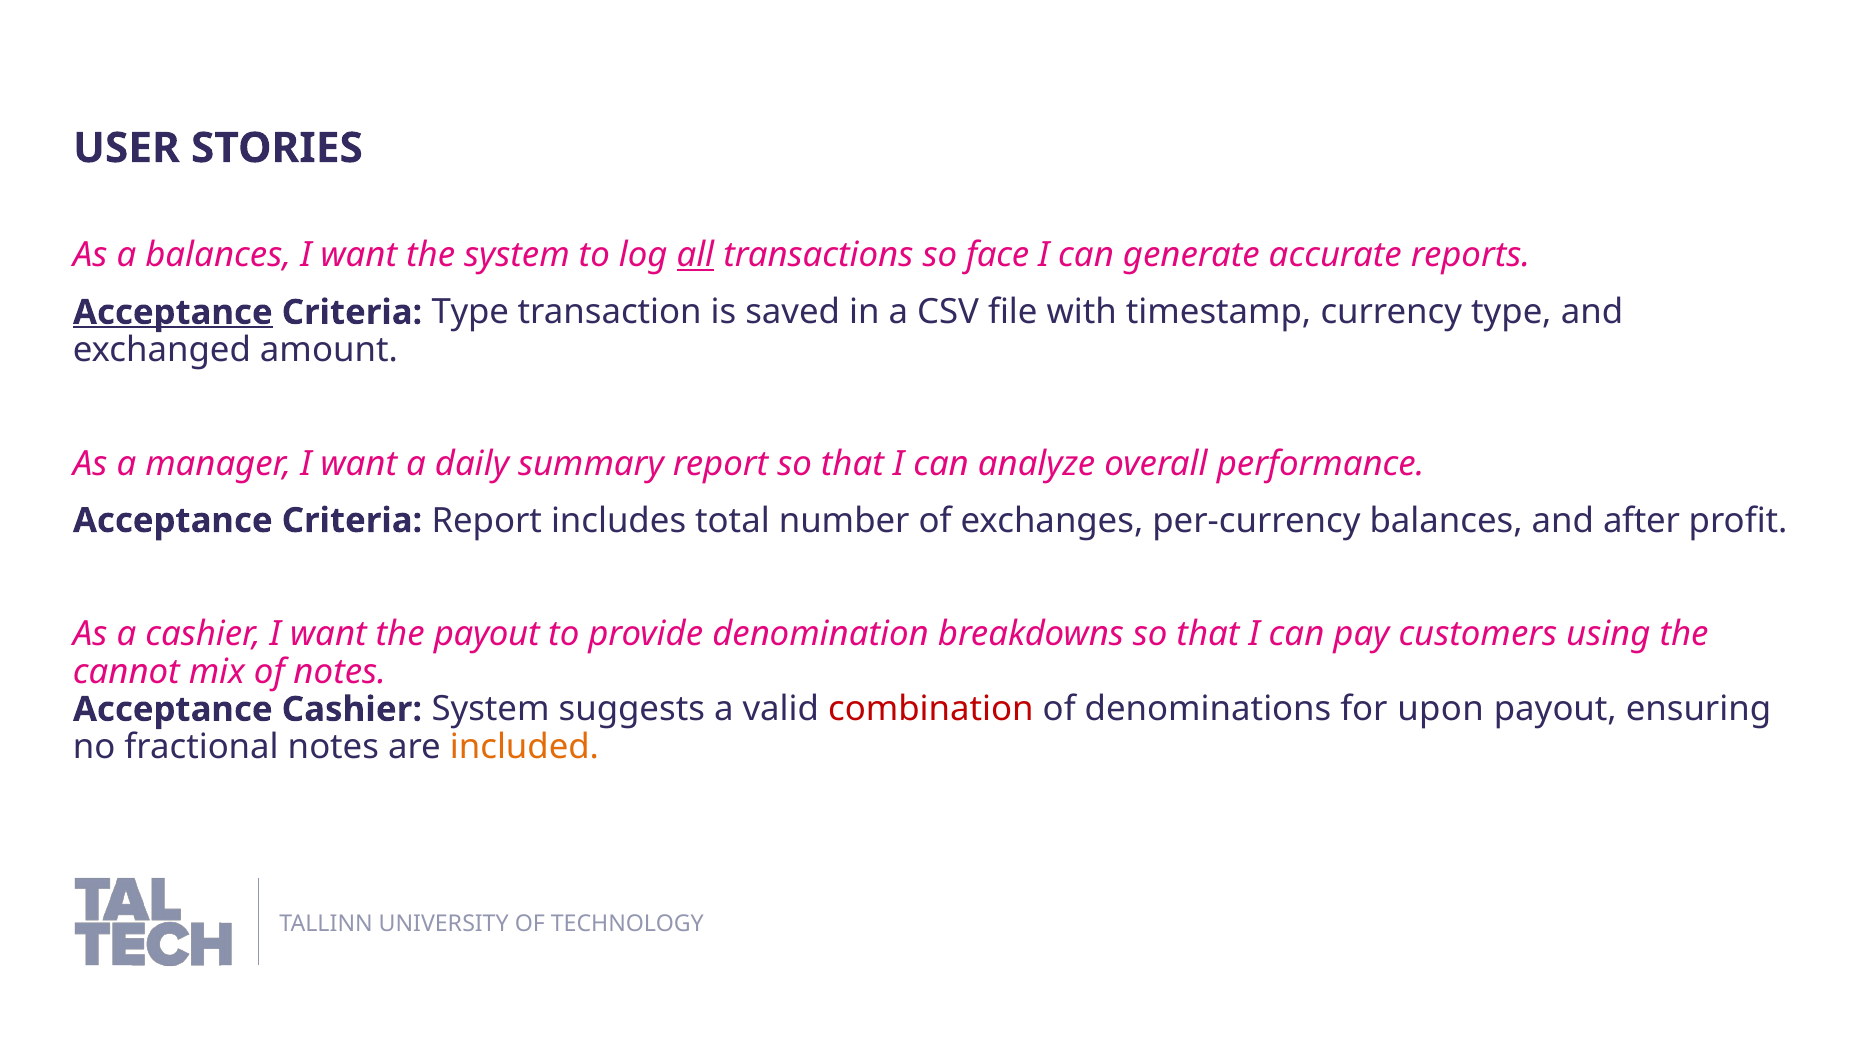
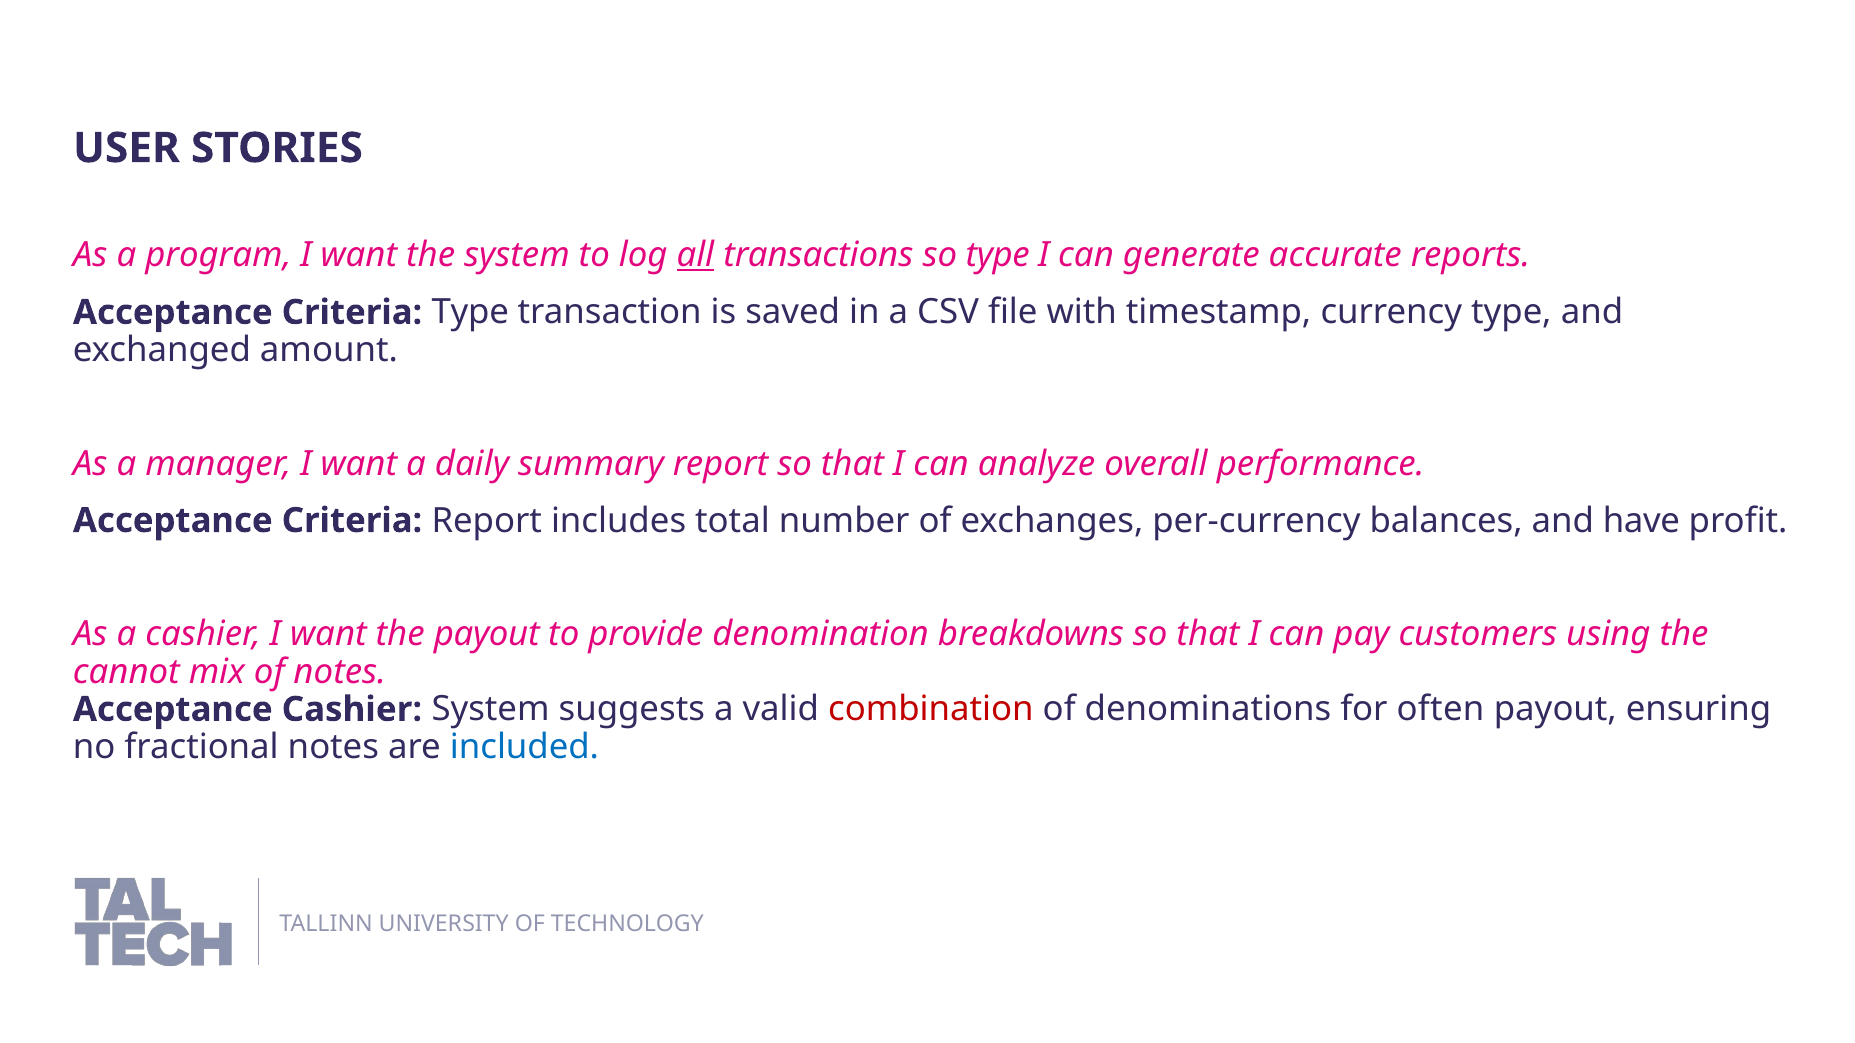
a balances: balances -> program (218, 256)
so face: face -> type (998, 256)
Acceptance underline: present -> none (173, 313)
after: after -> have (1641, 521)
upon: upon -> often (1441, 710)
included colour: orange -> blue (524, 747)
